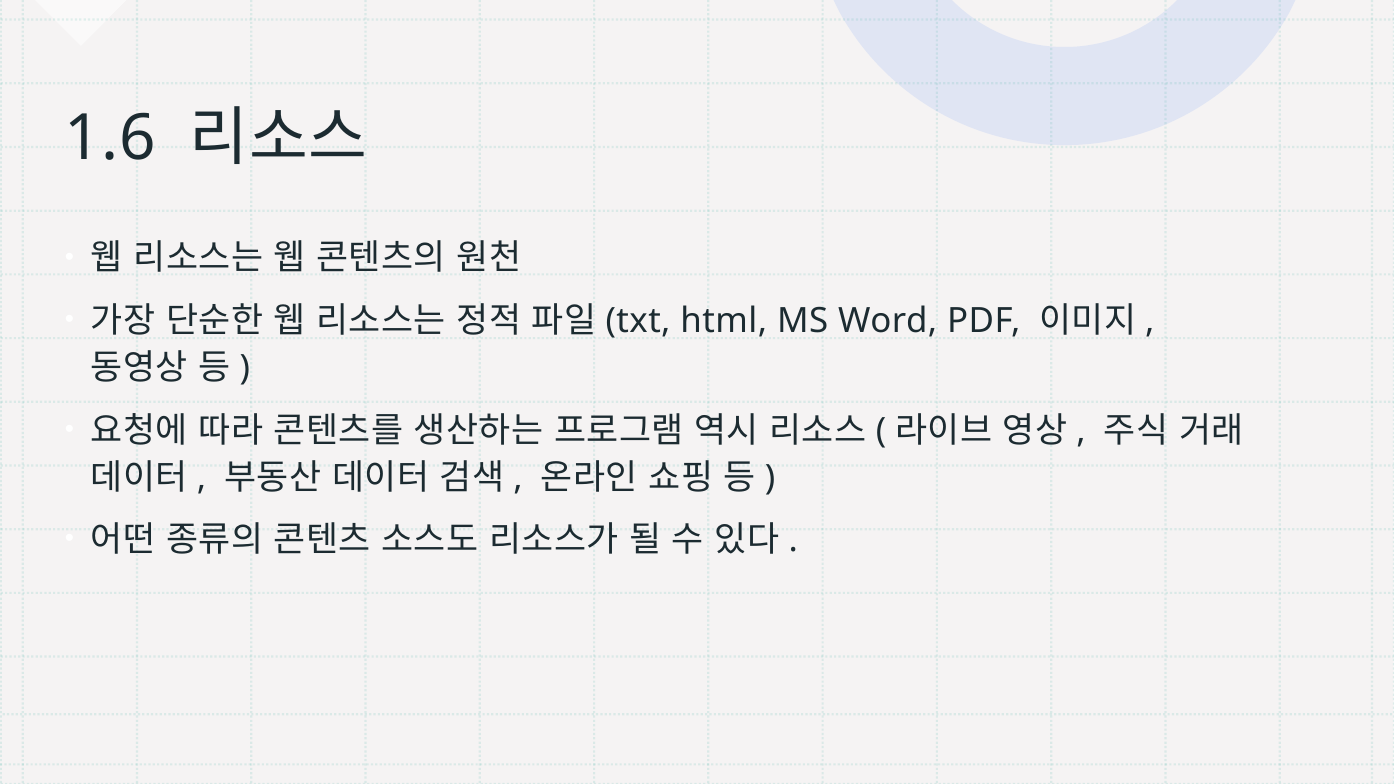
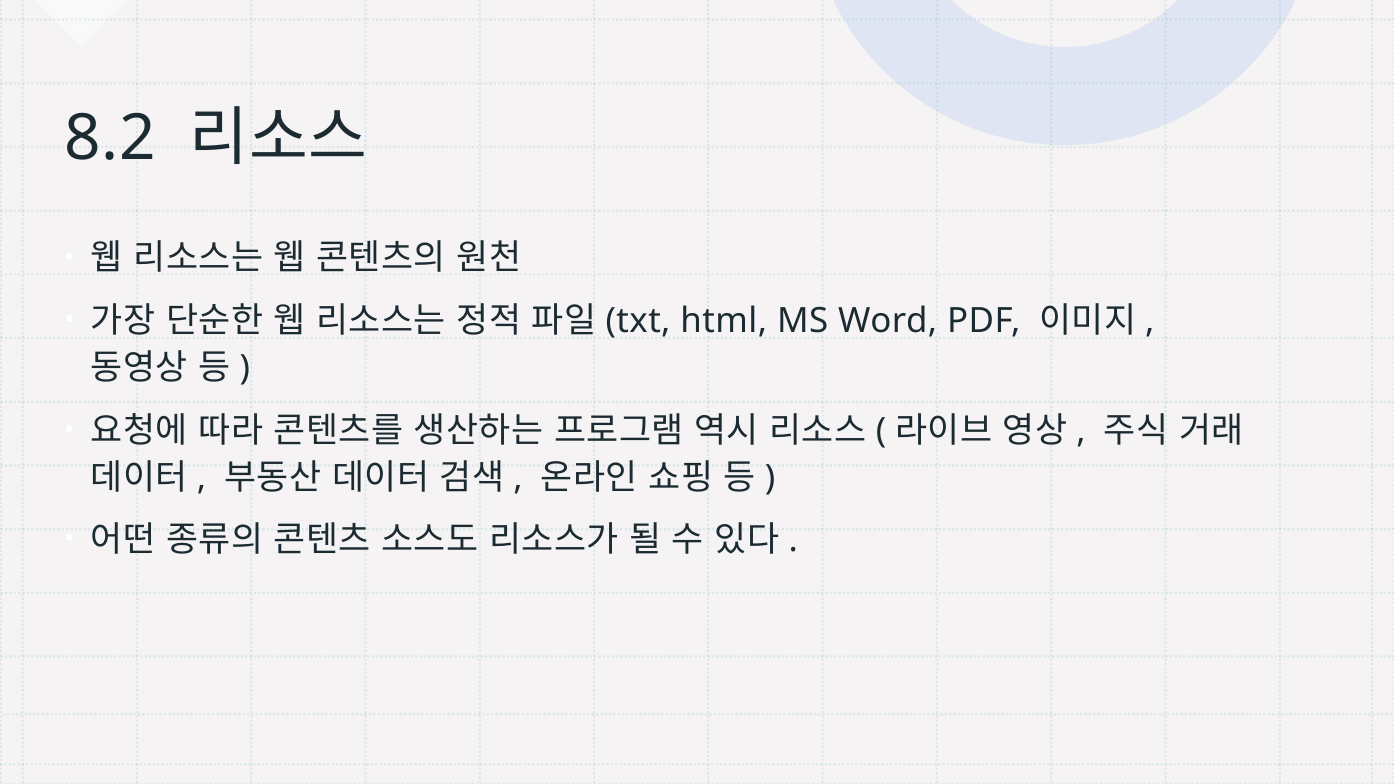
1.6: 1.6 -> 8.2 (110, 139)
